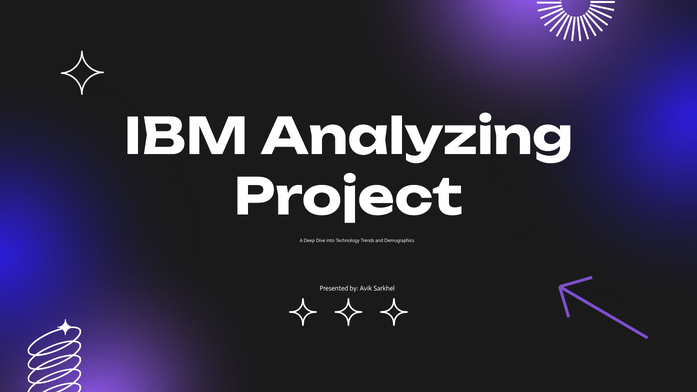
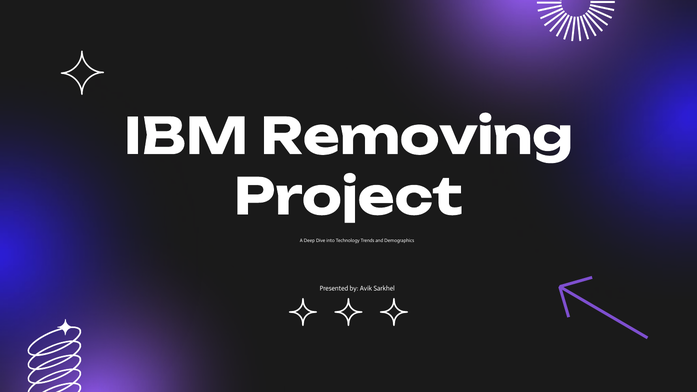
Analyzing: Analyzing -> Removing (417, 138)
